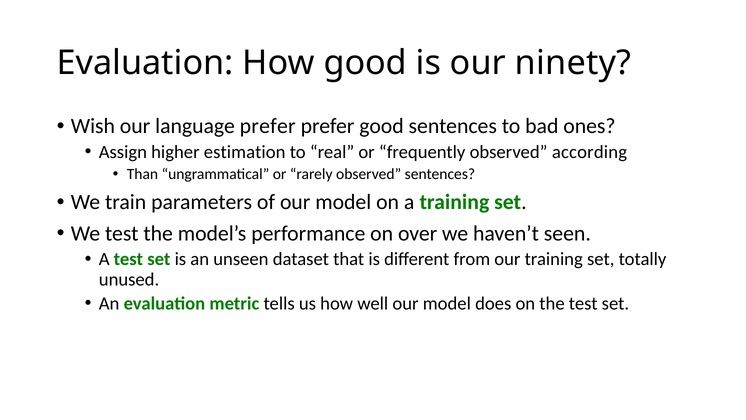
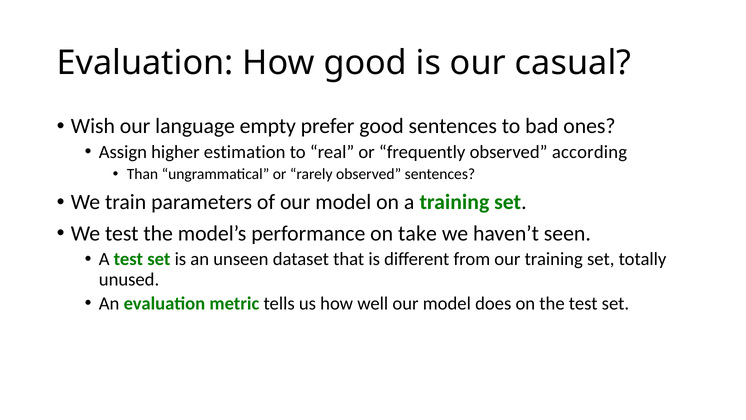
ninety: ninety -> casual (573, 63)
language prefer: prefer -> empty (268, 126)
over: over -> take (417, 233)
